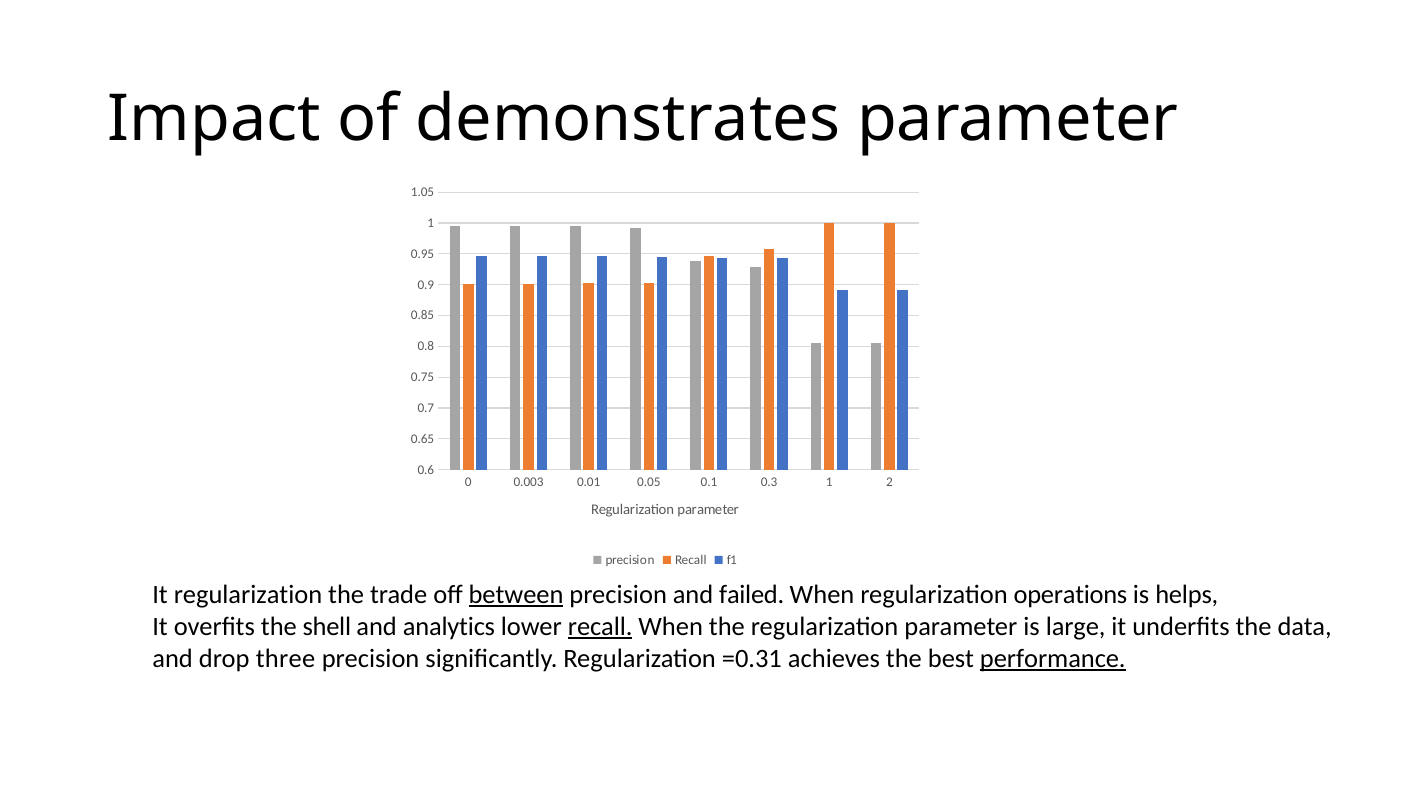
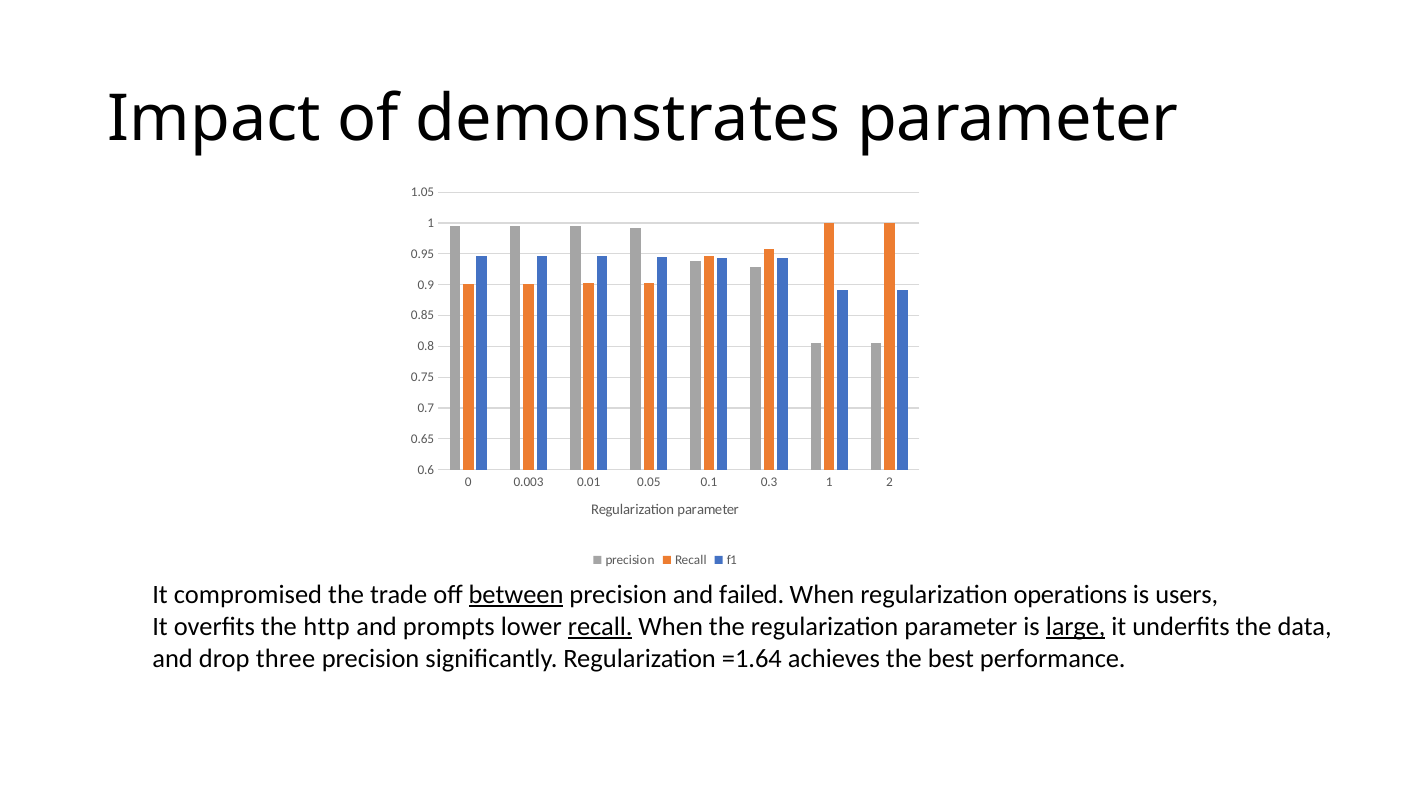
It regularization: regularization -> compromised (248, 595)
helps: helps -> users (1187, 595)
shell: shell -> http (327, 626)
analytics: analytics -> prompts (449, 626)
large underline: none -> present (1076, 626)
=0.31: =0.31 -> =1.64 (752, 658)
performance underline: present -> none (1053, 658)
